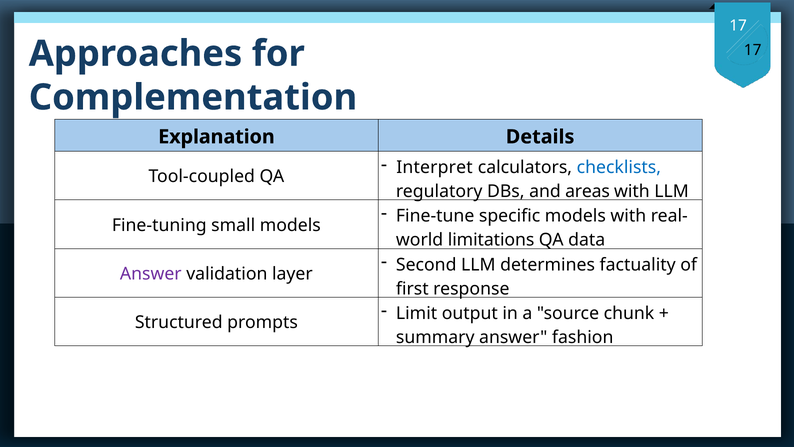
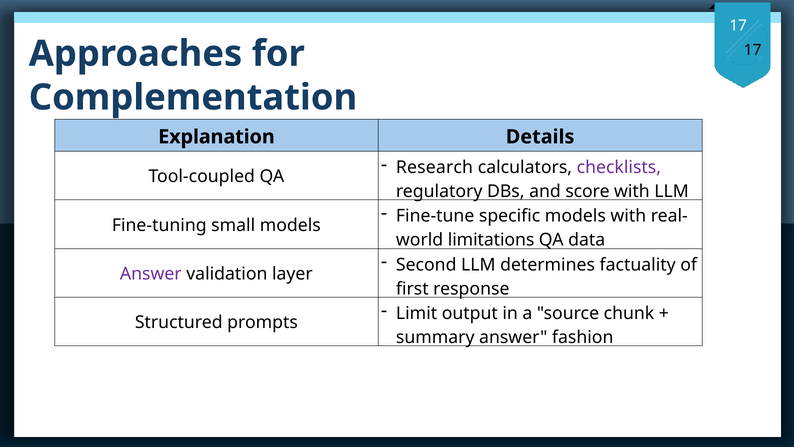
Interpret: Interpret -> Research (435, 167)
checklists colour: blue -> purple (619, 167)
areas: areas -> score (588, 191)
